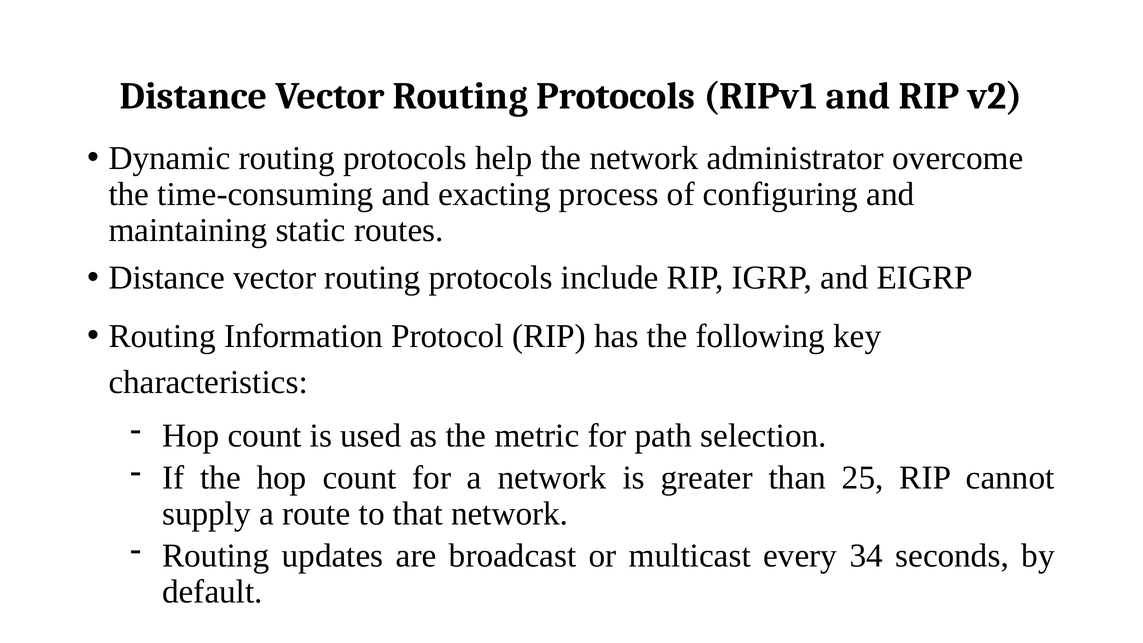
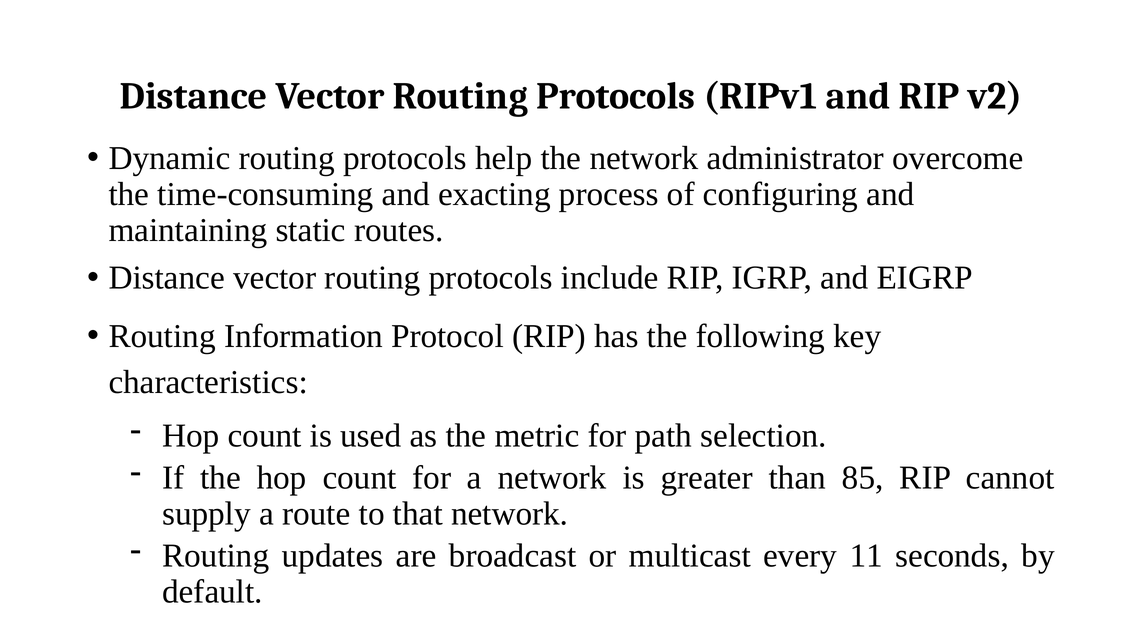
25: 25 -> 85 (863, 478)
34: 34 -> 11 (866, 556)
